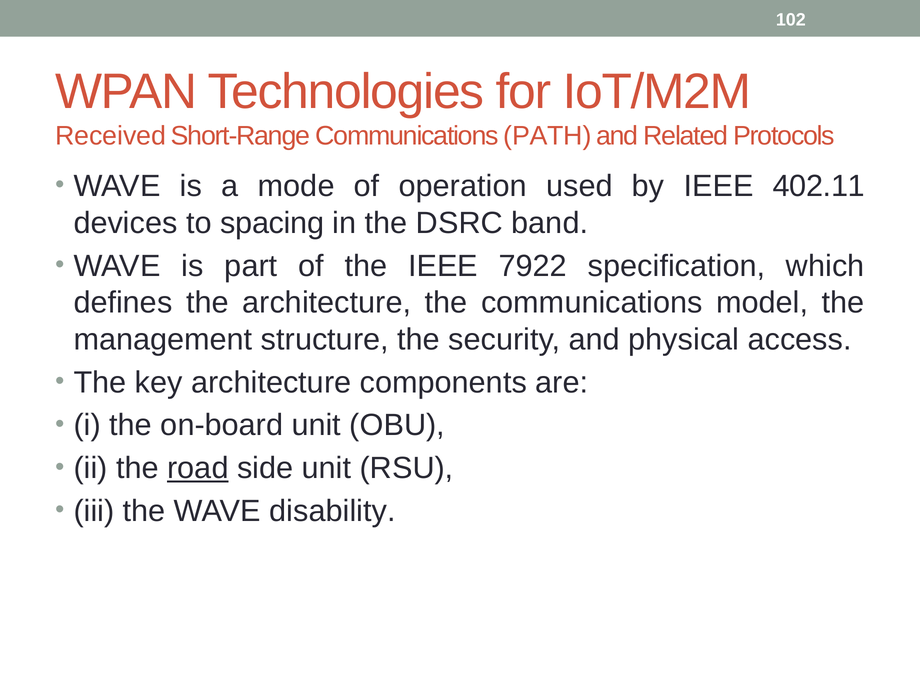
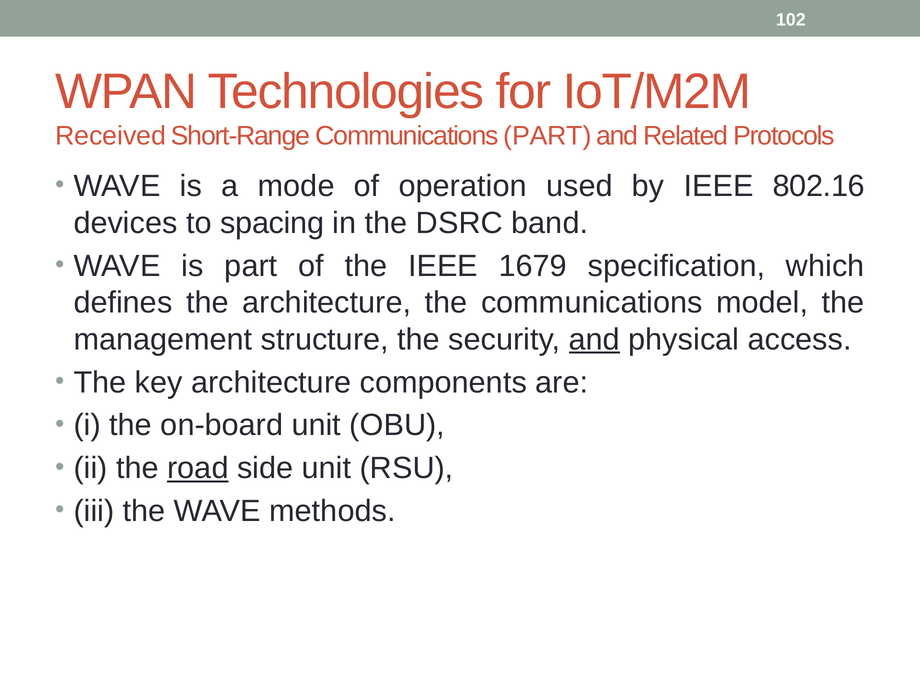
Communications PATH: PATH -> PART (548, 136)
402.11: 402.11 -> 802.16 (819, 186)
7922: 7922 -> 1679 (533, 266)
and underline: none -> present (594, 339)
disability: disability -> methods (332, 511)
